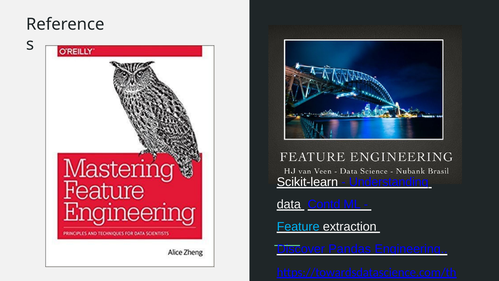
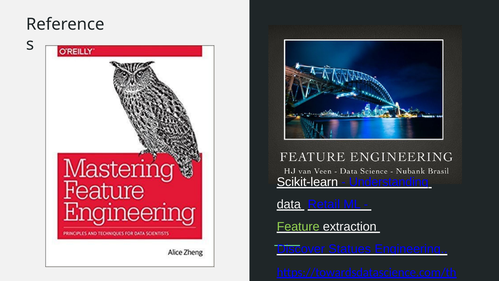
Contd: Contd -> Retail (324, 204)
Feature colour: light blue -> light green (298, 227)
Pandas: Pandas -> Statues (350, 249)
